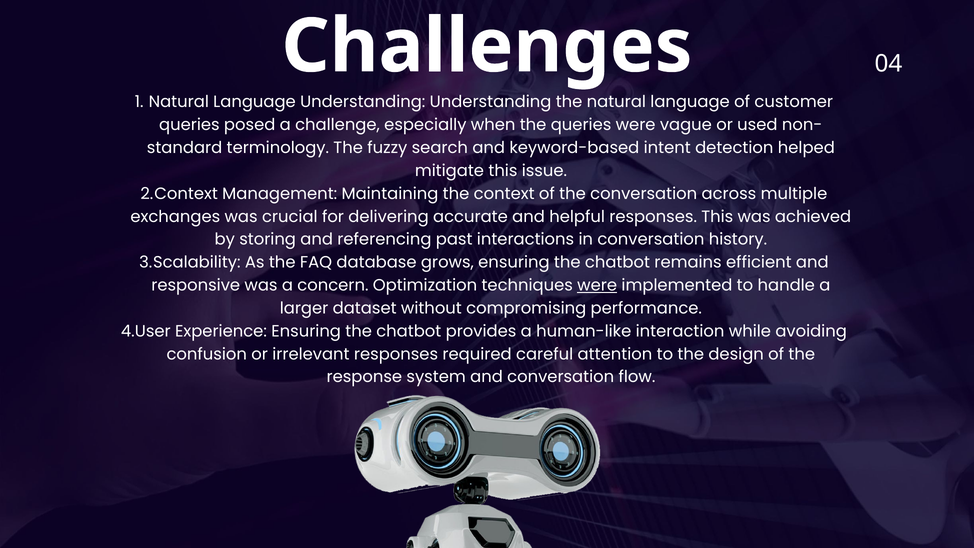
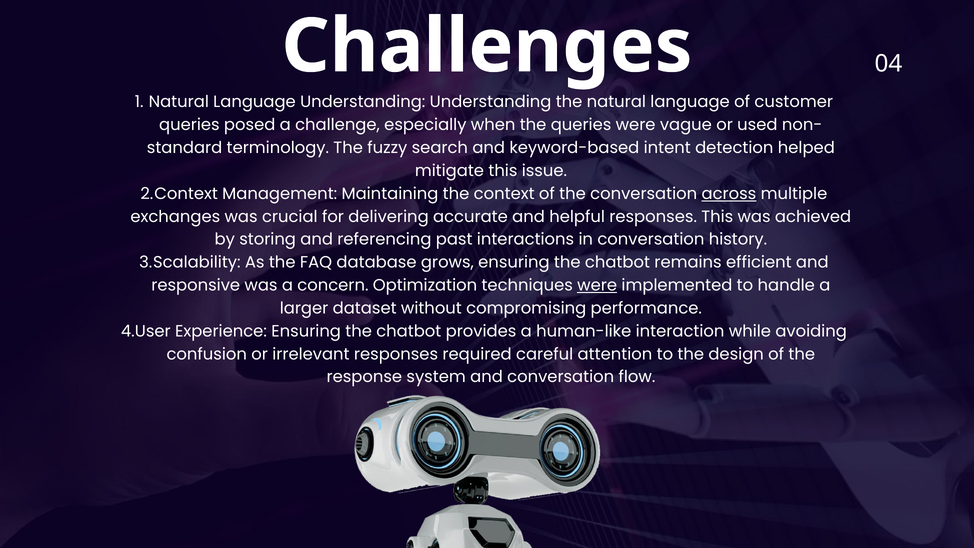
across underline: none -> present (729, 194)
